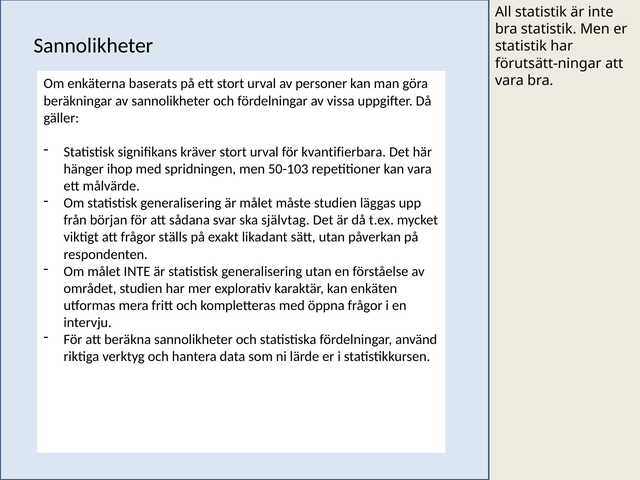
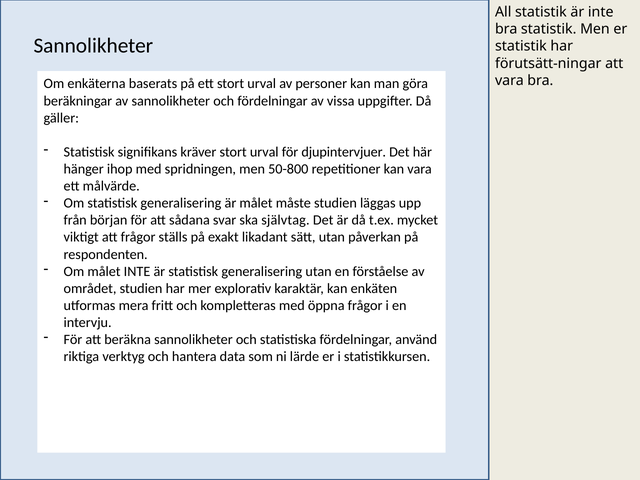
kvantifierbara: kvantifierbara -> djupintervjuer (344, 152)
50-103: 50-103 -> 50-800 (288, 169)
